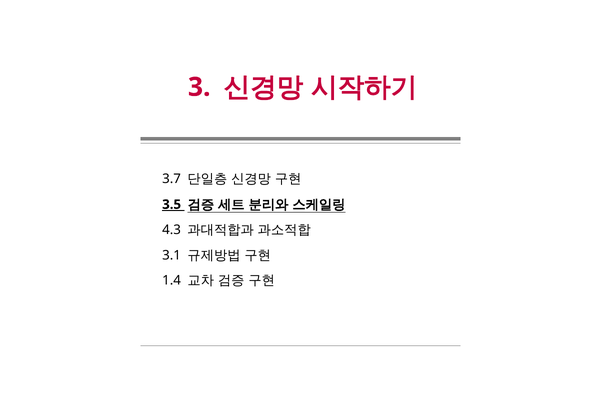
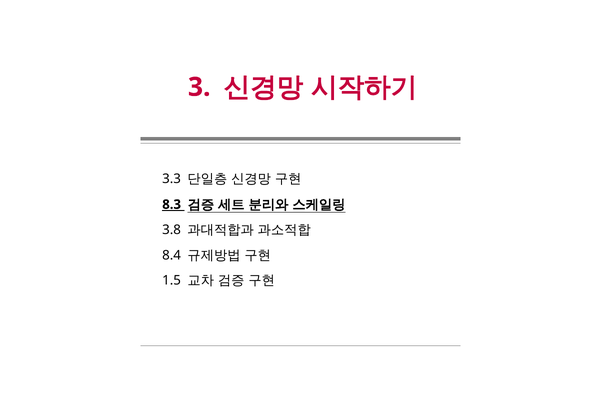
3.7: 3.7 -> 3.3 (172, 179)
3.5: 3.5 -> 8.3 (172, 205)
4.3: 4.3 -> 3.8 (172, 230)
3.1: 3.1 -> 8.4 (172, 255)
1.4: 1.4 -> 1.5 (172, 281)
